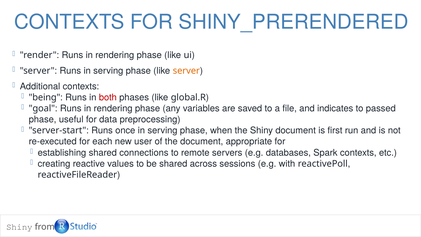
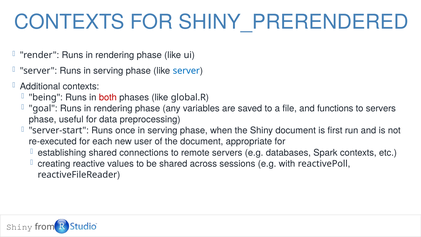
server colour: orange -> blue (186, 71)
indicates: indicates -> functions (335, 108)
to passed: passed -> servers (381, 108)
